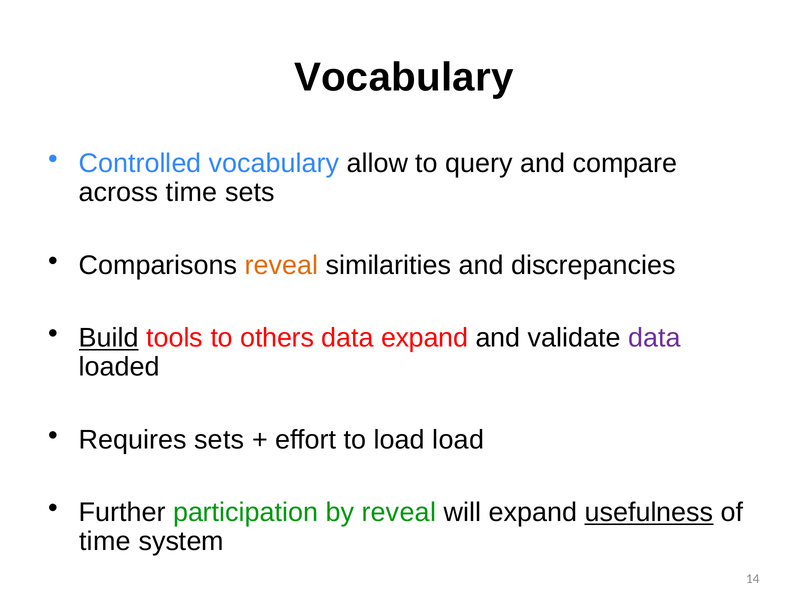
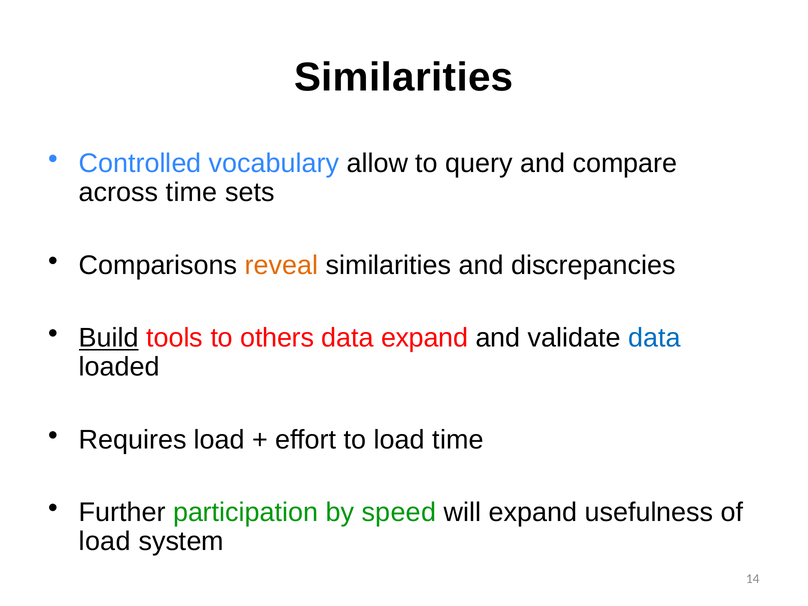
Vocabulary: Vocabulary -> Similarities (404, 78)
data colour: purple -> blue (654, 338)
Requires sets: sets -> load (219, 440)
load load: load -> time (458, 440)
by reveal: reveal -> speed (399, 513)
usefulness underline: present -> none (649, 513)
time: time -> load (105, 542)
